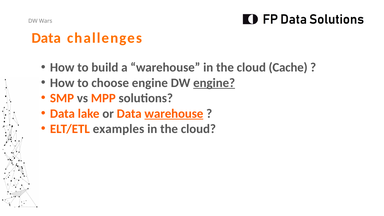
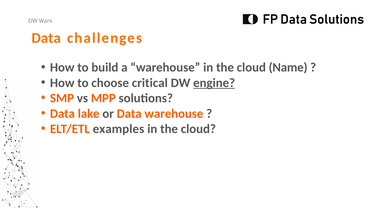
Cache: Cache -> Name (288, 67)
choose engine: engine -> critical (150, 83)
warehouse underline: present -> none (174, 114)
